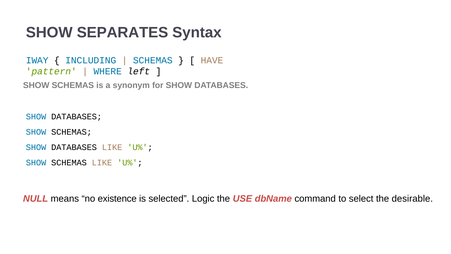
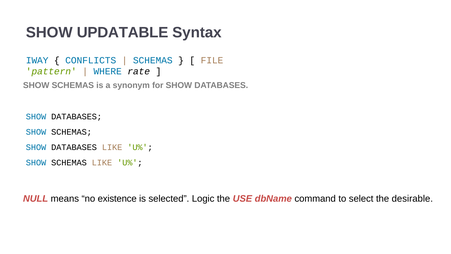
SEPARATES: SEPARATES -> UPDATABLE (123, 33)
INCLUDING: INCLUDING -> CONFLICTS (91, 60)
HAVE: HAVE -> FILE (212, 60)
left: left -> rate (139, 71)
